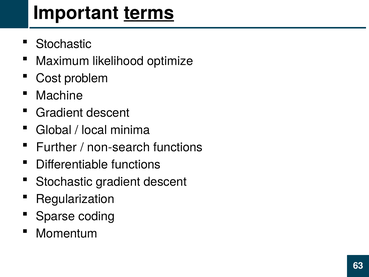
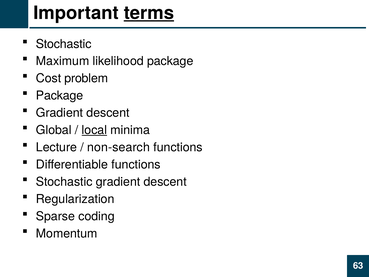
likelihood optimize: optimize -> package (170, 61)
Machine: Machine -> Package (60, 96)
local underline: none -> present (94, 130)
Further: Further -> Lecture (56, 147)
